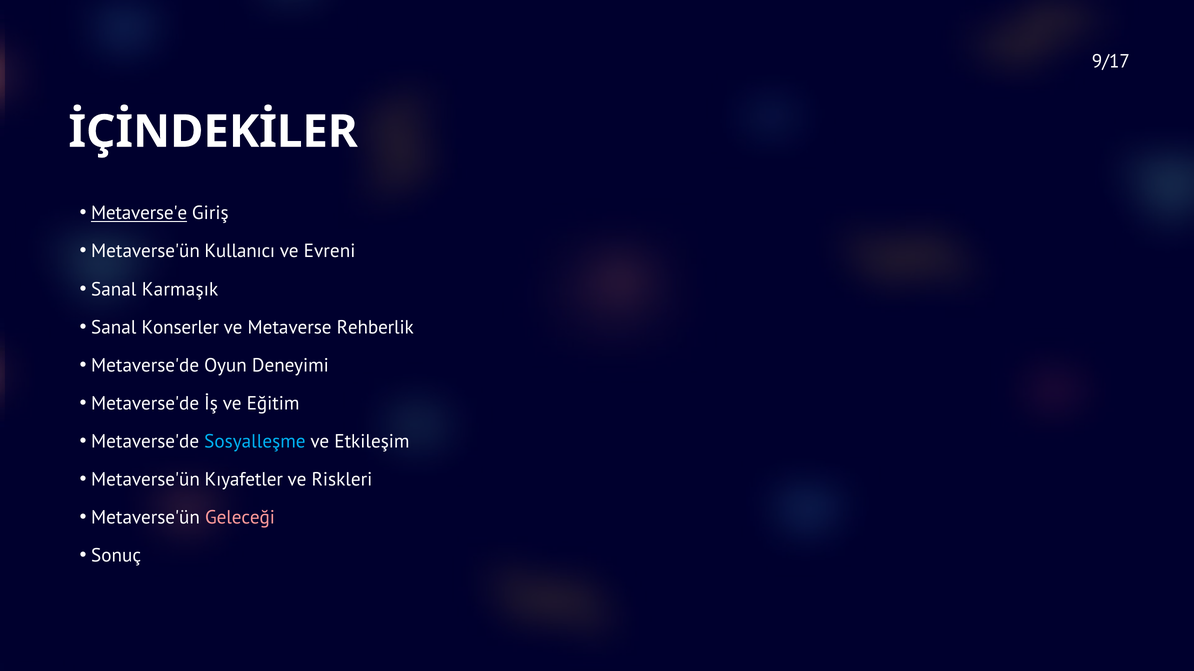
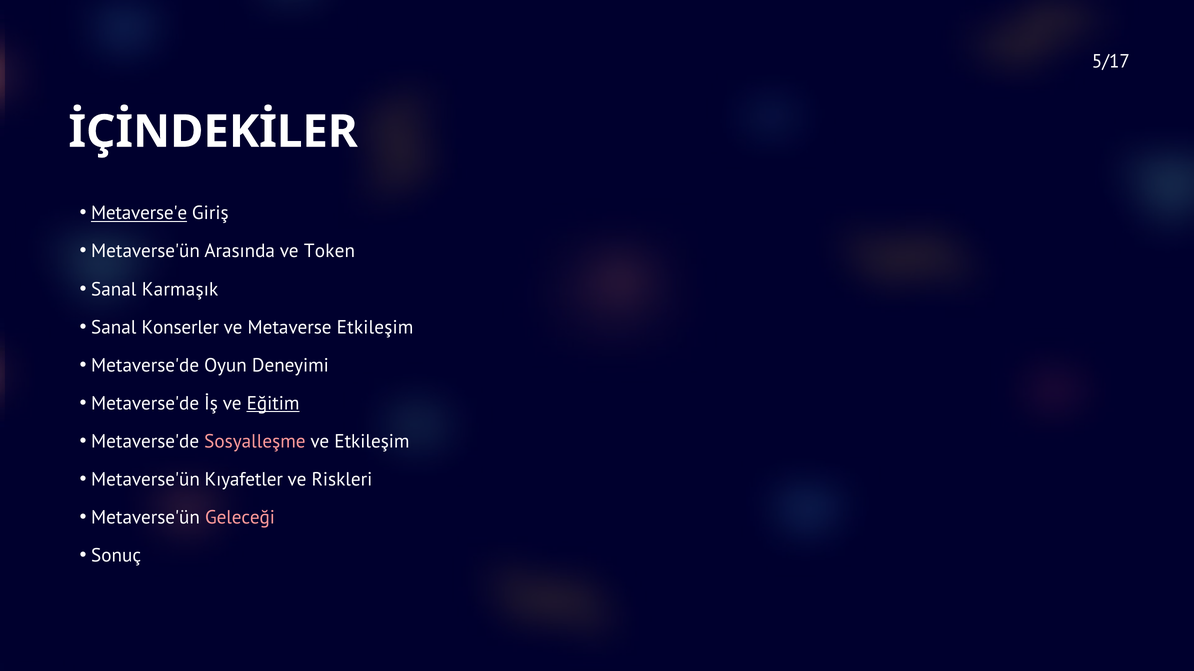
9/17: 9/17 -> 5/17 (1111, 61)
Kullanıcı: Kullanıcı -> Arasında (240, 251)
Evreni: Evreni -> Token (330, 251)
Metaverse Rehberlik: Rehberlik -> Etkileşim (375, 328)
Eğitim underline: none -> present (273, 404)
Sosyalleşme colour: light blue -> pink (255, 442)
